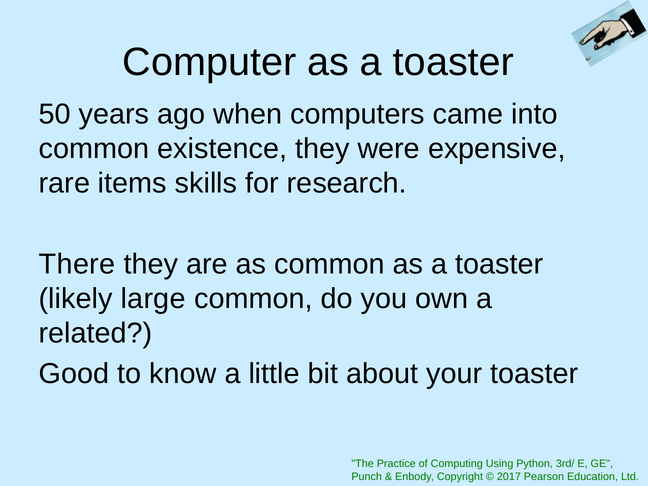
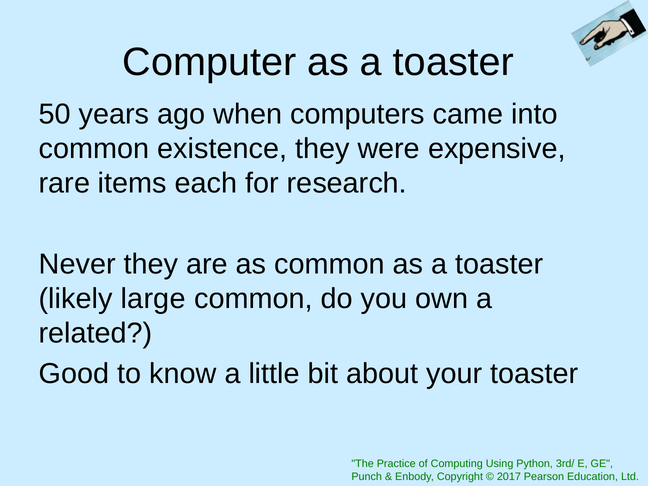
skills: skills -> each (206, 183)
There: There -> Never (77, 264)
